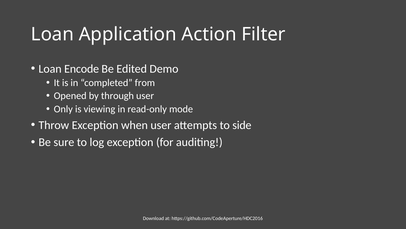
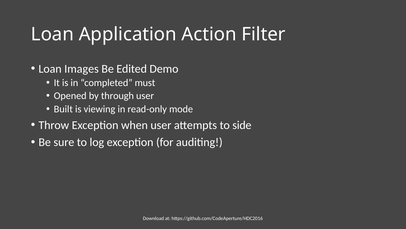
Encode: Encode -> Images (82, 69)
from: from -> must (145, 83)
Only: Only -> Built (63, 109)
